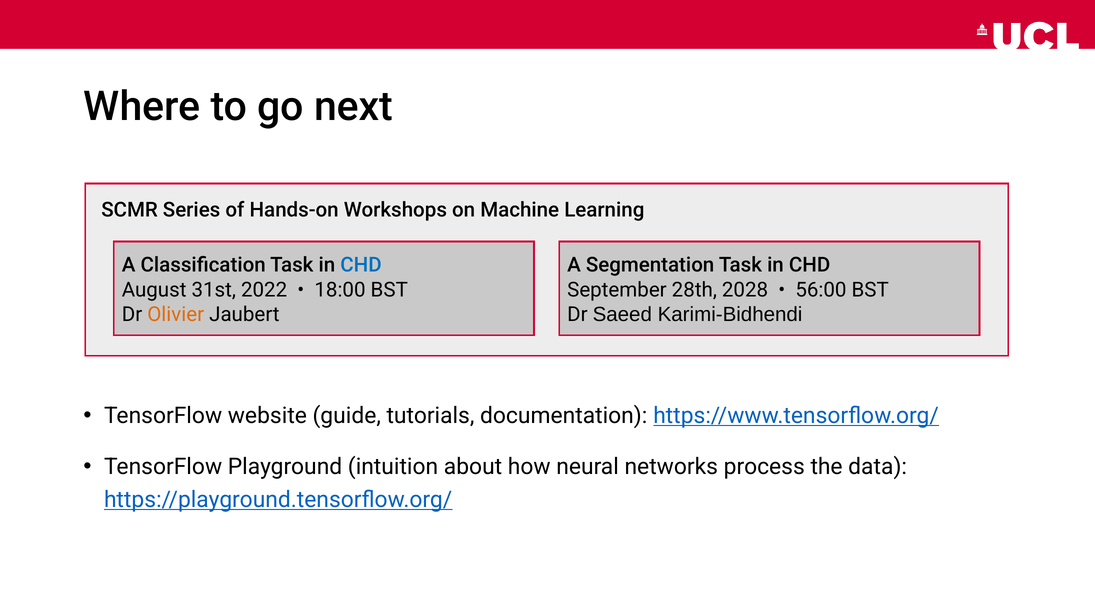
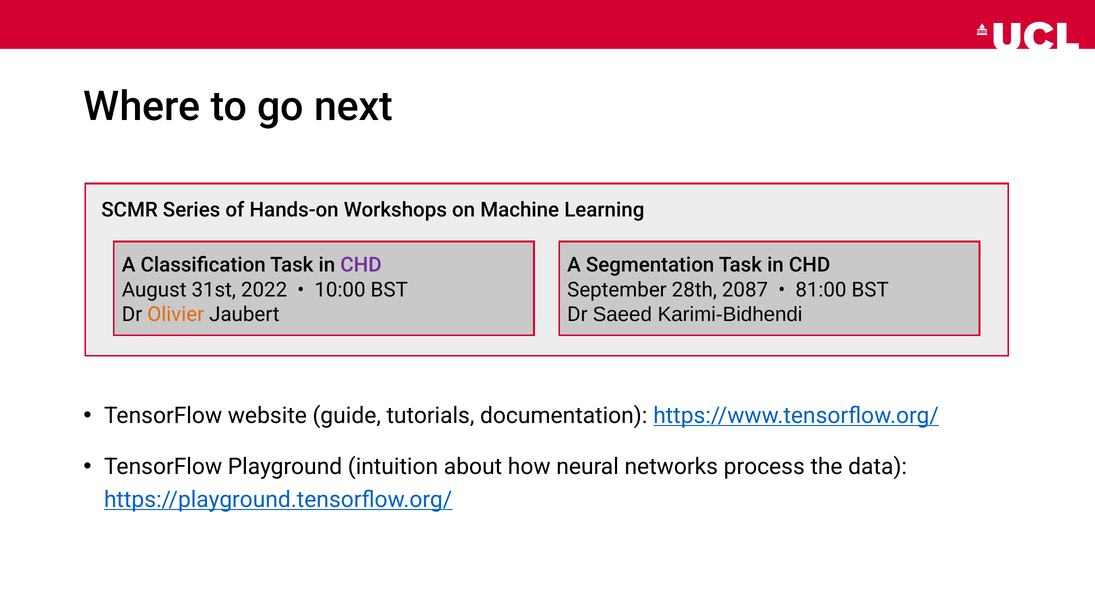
CHD colour: blue -> purple (361, 265)
18:00: 18:00 -> 10:00 (340, 290)
2028: 2028 -> 2087 (745, 290)
56:00: 56:00 -> 81:00 (821, 290)
